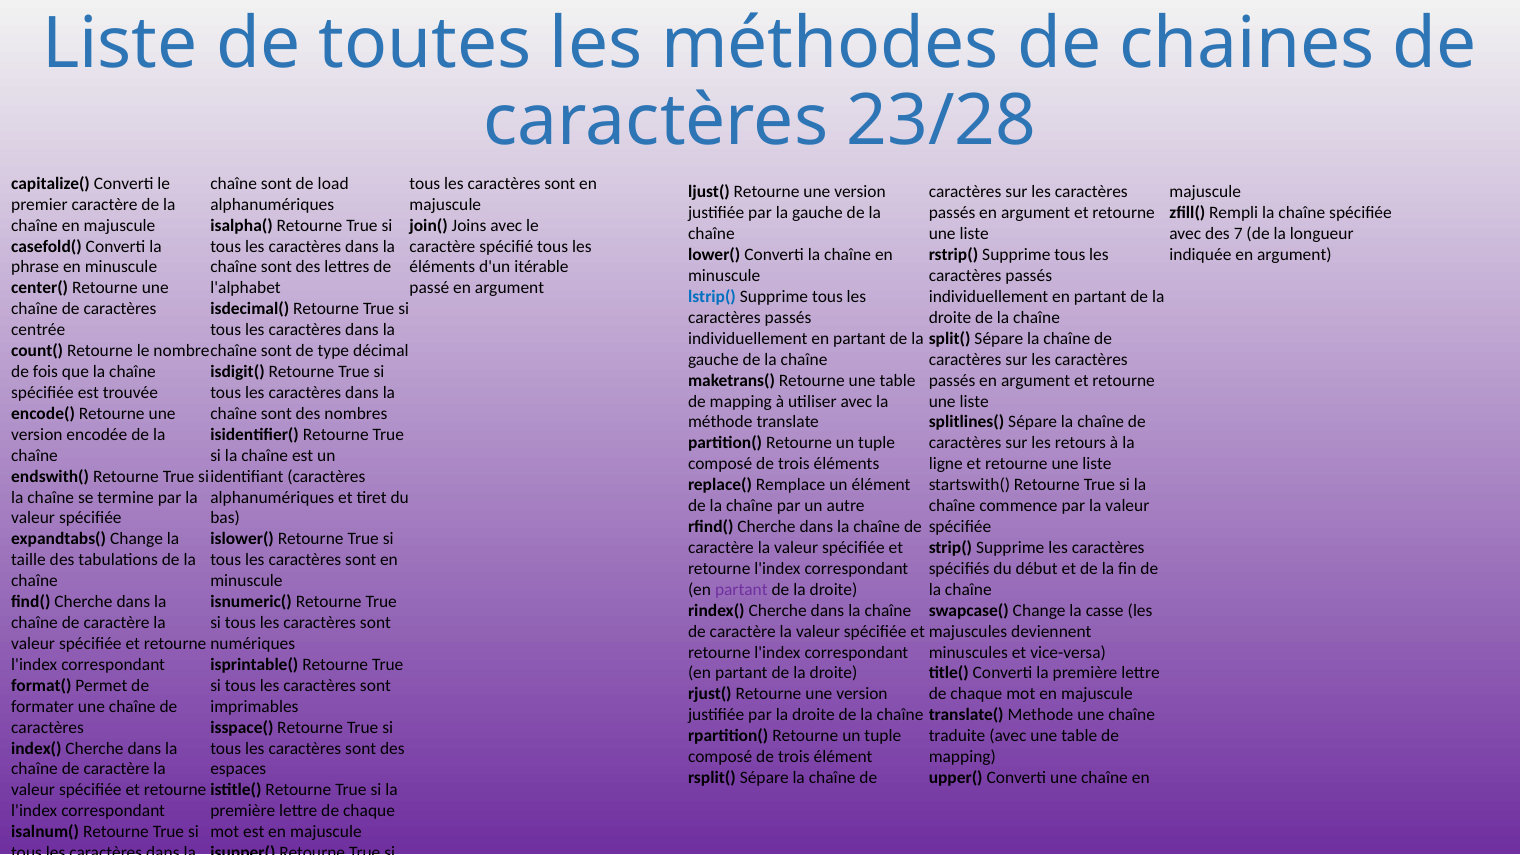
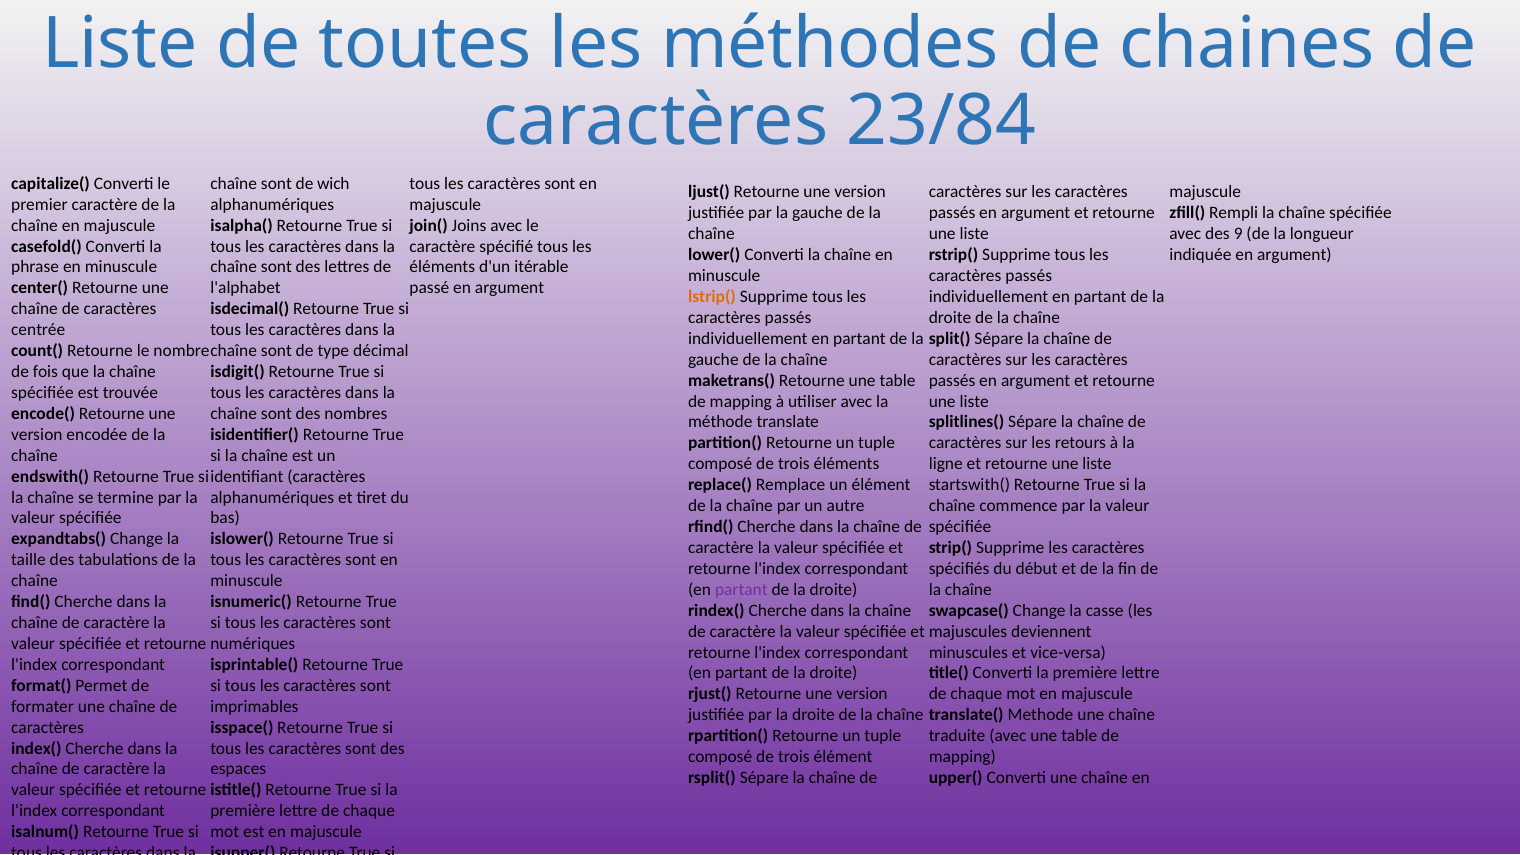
23/28: 23/28 -> 23/84 (941, 121)
load: load -> wich (333, 184)
7: 7 -> 9 (1238, 234)
lstrip( colour: blue -> orange (712, 297)
